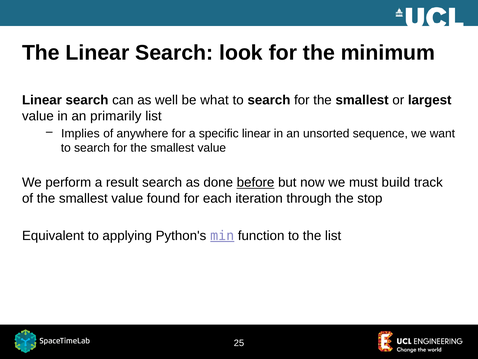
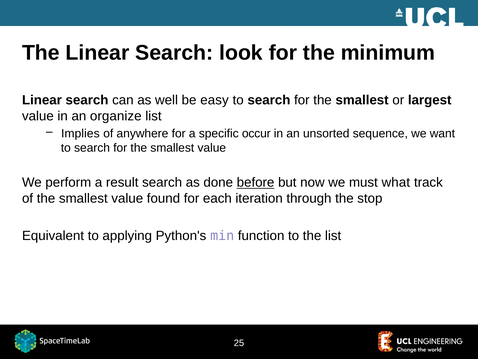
what: what -> easy (214, 100)
primarily: primarily -> organize (116, 116)
specific linear: linear -> occur (256, 133)
build: build -> what (396, 182)
min underline: present -> none (222, 235)
